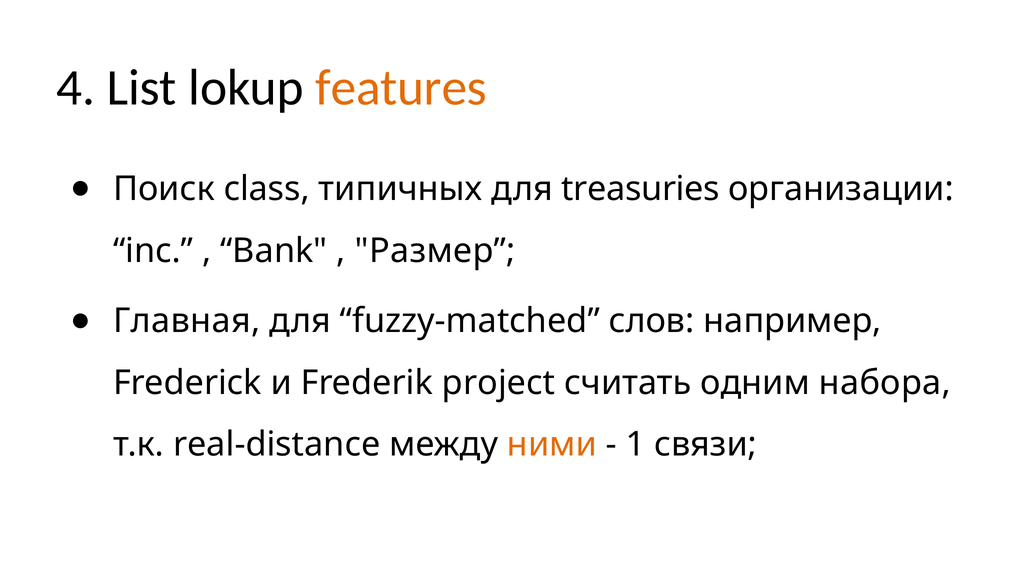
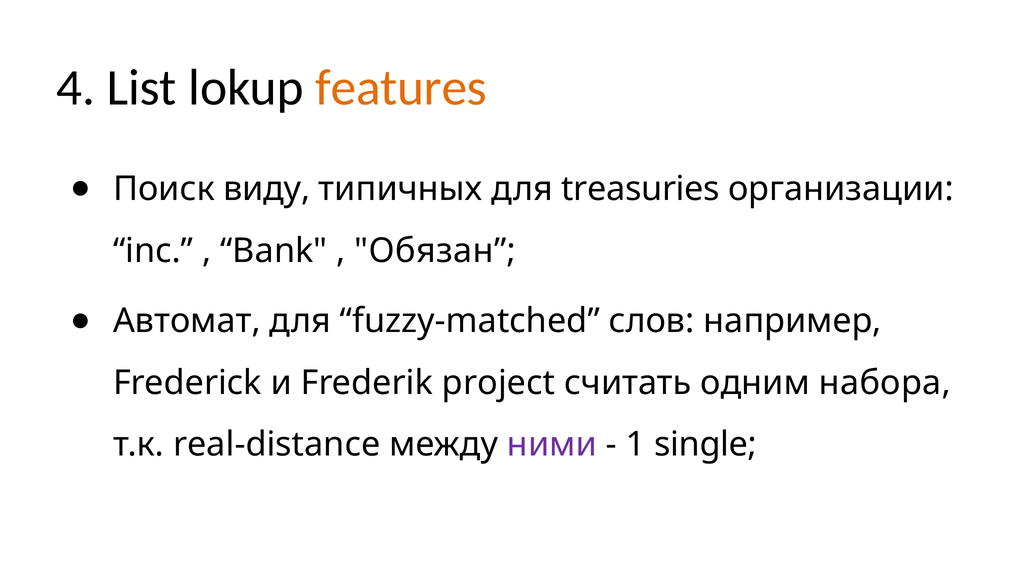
class: class -> виду (267, 189)
Размер: Размер -> Обязан (435, 250)
Главная: Главная -> Автомат (187, 321)
ними colour: orange -> purple (552, 444)
связи: связи -> single (706, 444)
